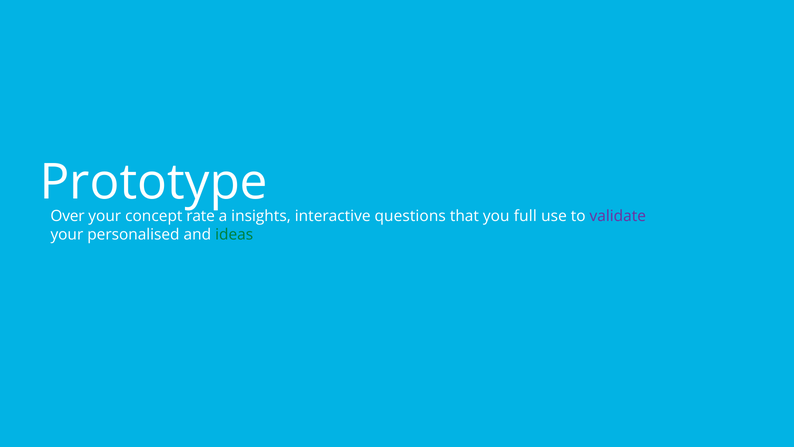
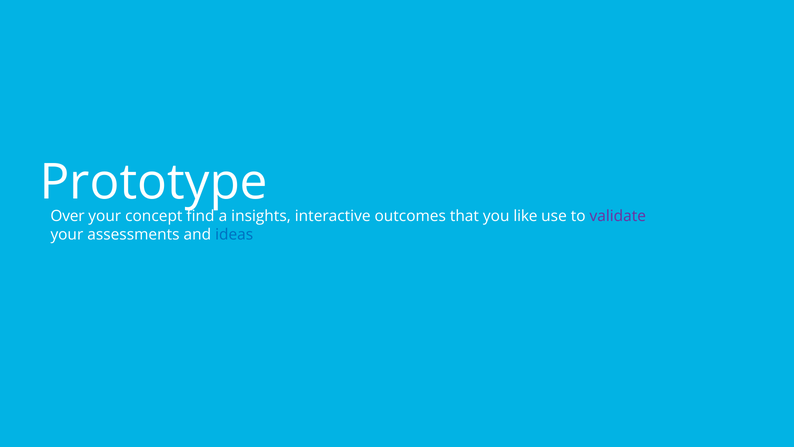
rate: rate -> find (200, 216)
questions: questions -> outcomes (410, 216)
full: full -> like (525, 216)
personalised: personalised -> assessments (133, 234)
ideas colour: green -> blue (234, 234)
